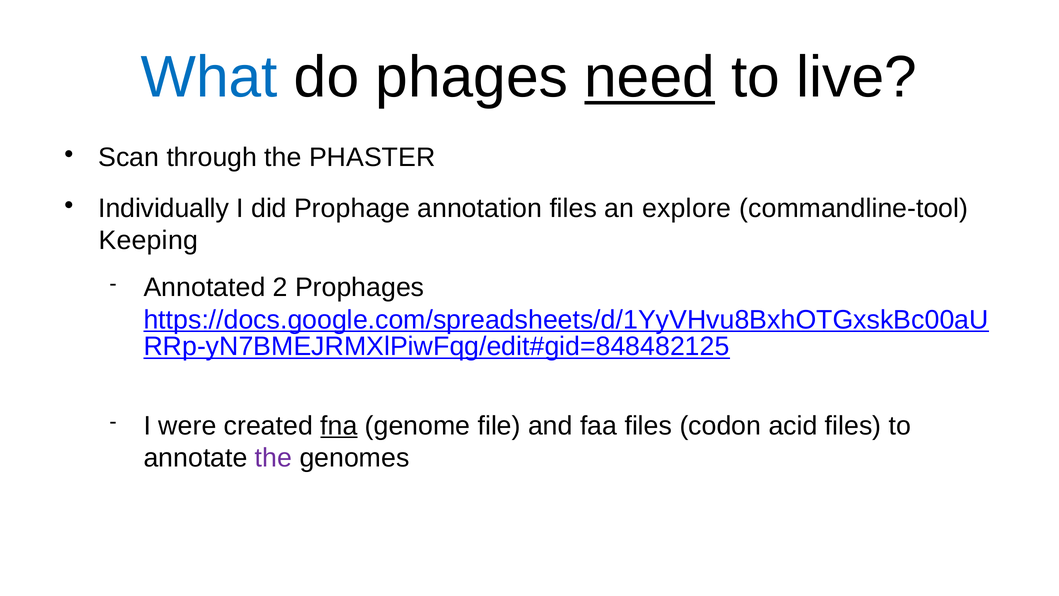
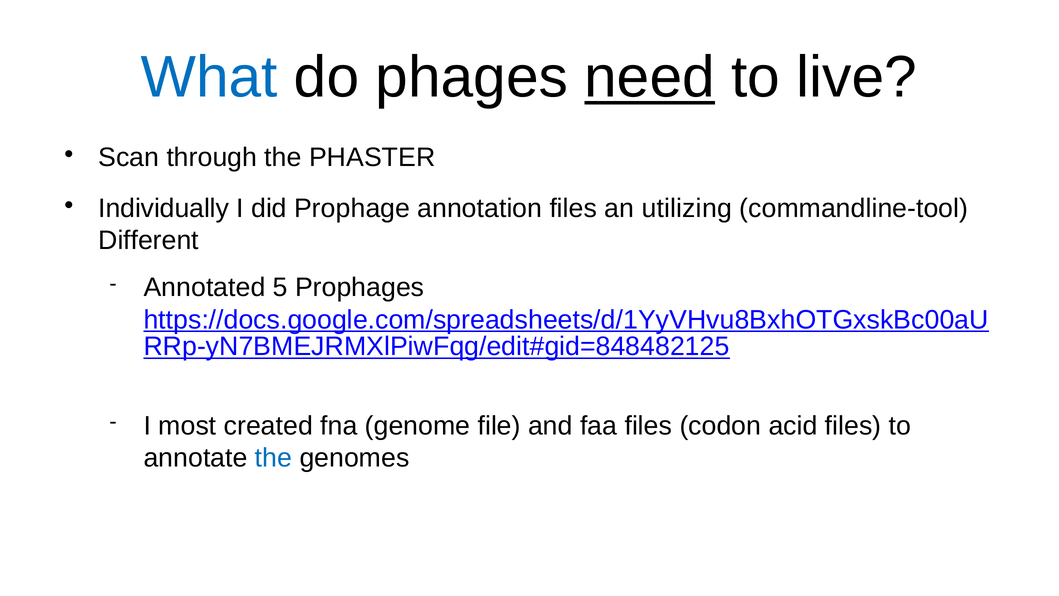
explore: explore -> utilizing (687, 208)
Keeping: Keeping -> Different (149, 240)
2: 2 -> 5 (280, 287)
were: were -> most (187, 426)
fna underline: present -> none (339, 426)
the colour: purple -> blue (274, 458)
